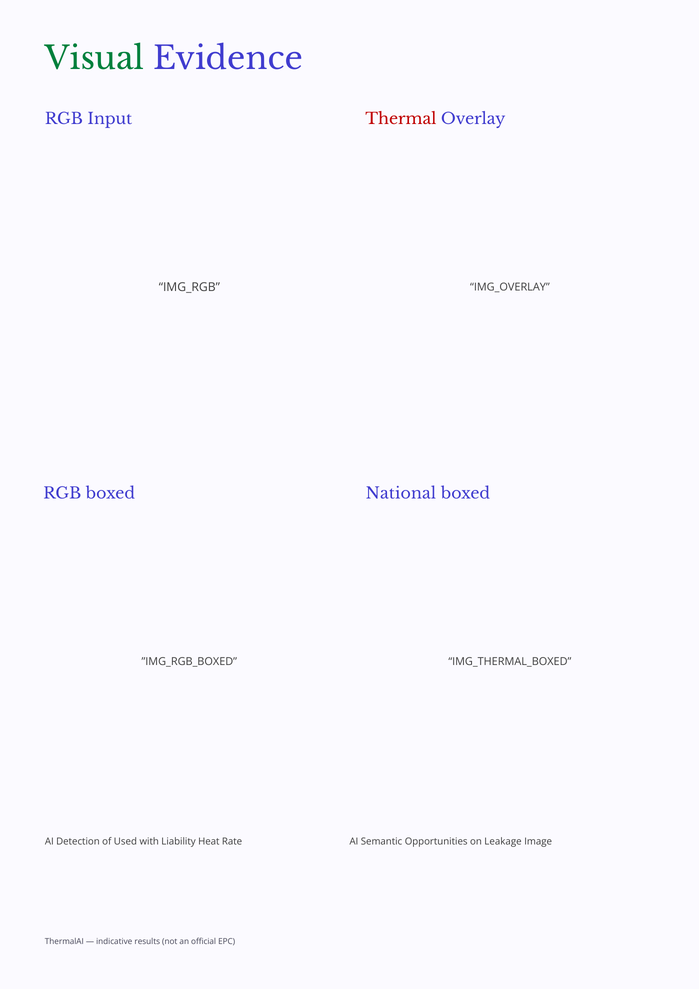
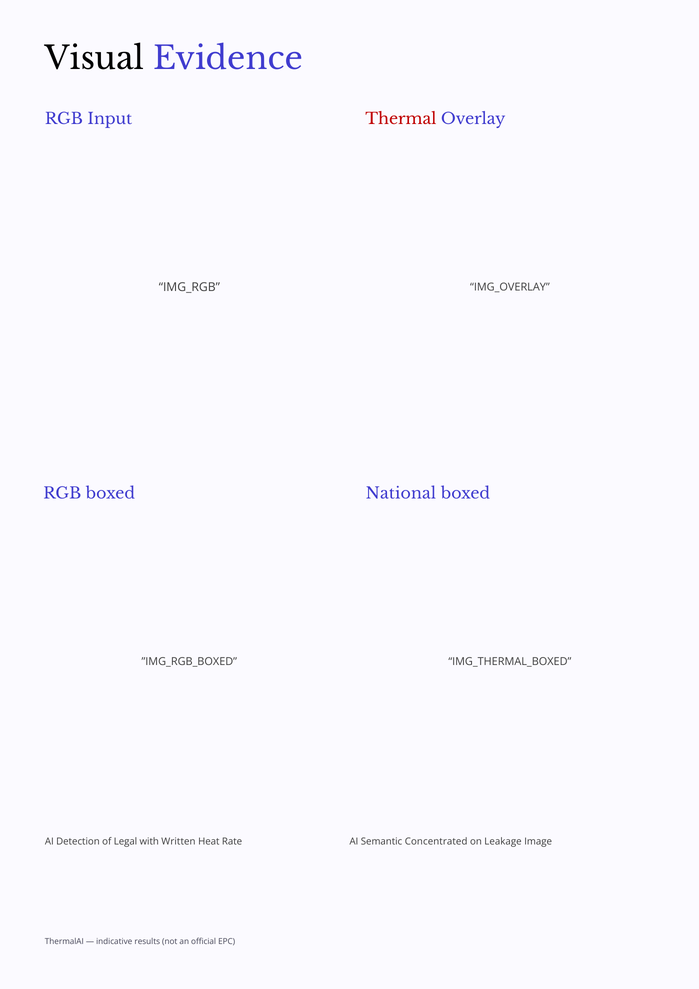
Visual colour: green -> black (94, 58)
Used: Used -> Legal (125, 841)
Liability: Liability -> Written (178, 841)
Opportunities: Opportunities -> Concentrated (436, 841)
